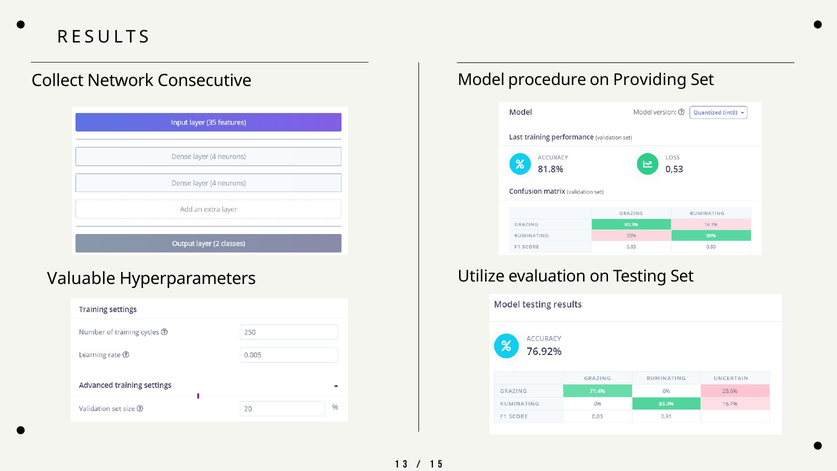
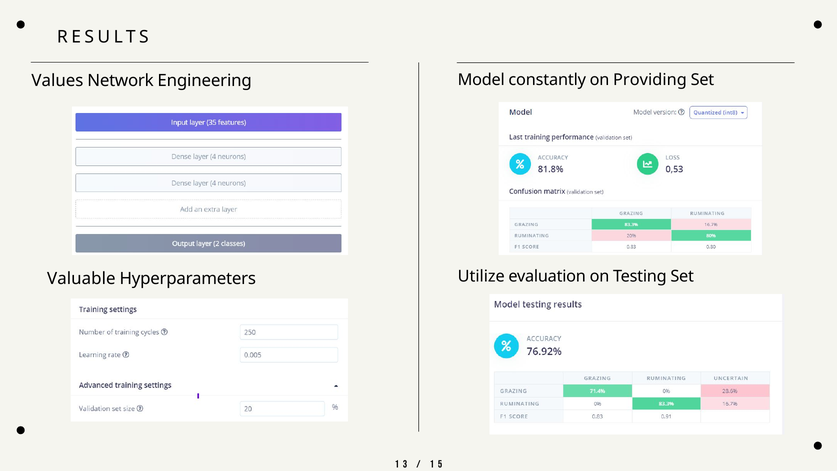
Collect: Collect -> Values (57, 81)
Consecutive: Consecutive -> Engineering (205, 81)
procedure: procedure -> constantly (547, 80)
